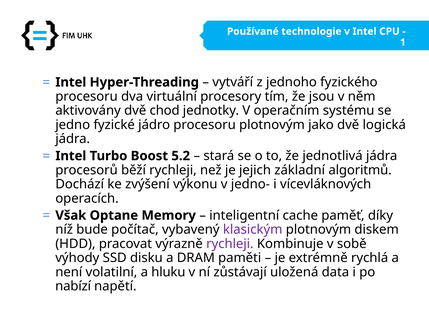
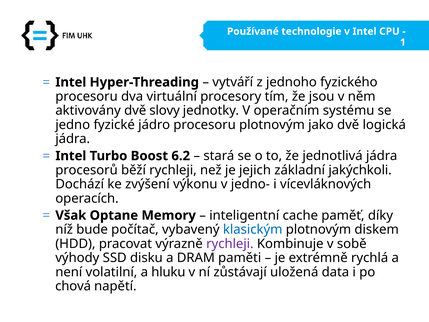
chod: chod -> slovy (165, 110)
5.2: 5.2 -> 6.2 (181, 156)
algoritmů: algoritmů -> jakýchkoli (360, 170)
klasickým colour: purple -> blue (253, 229)
nabízí: nabízí -> chová (73, 286)
